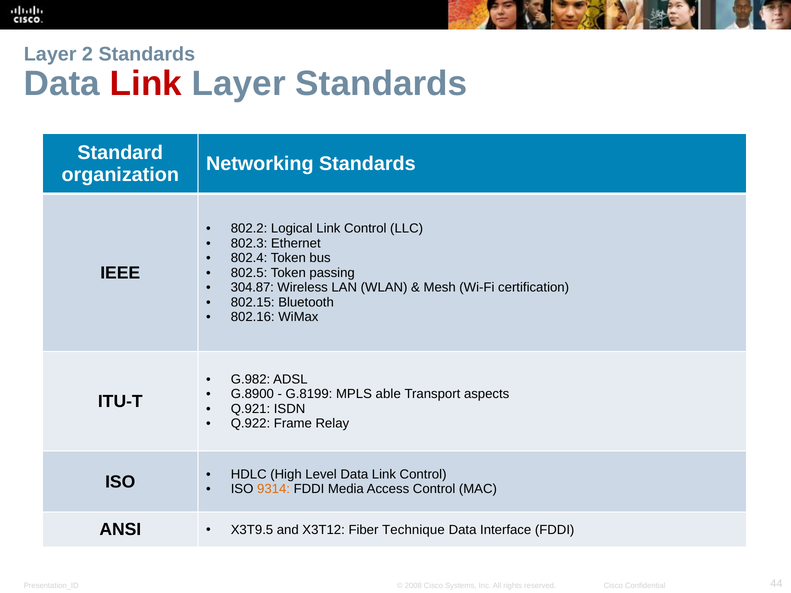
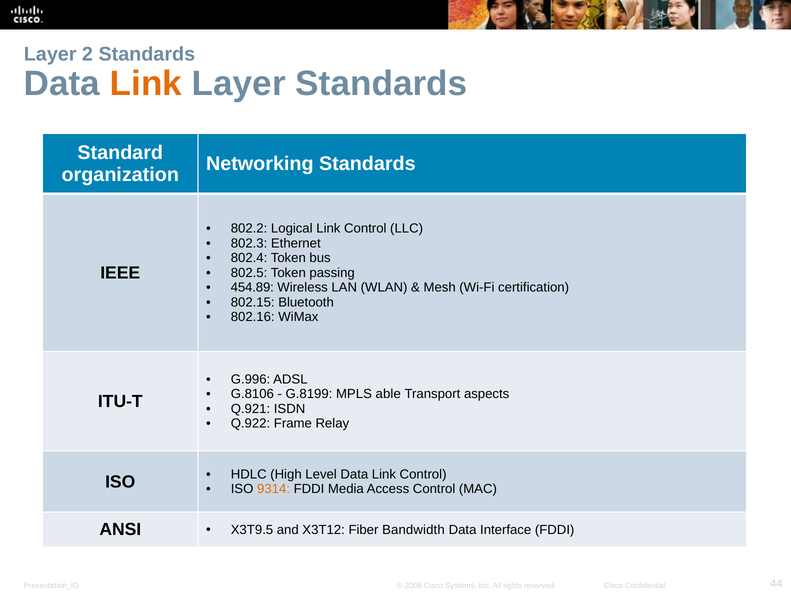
Link colour: red -> orange (146, 84)
304.87: 304.87 -> 454.89 (252, 288)
G.982: G.982 -> G.996 (251, 379)
G.8900: G.8900 -> G.8106 (252, 394)
Technique: Technique -> Bandwidth (413, 530)
